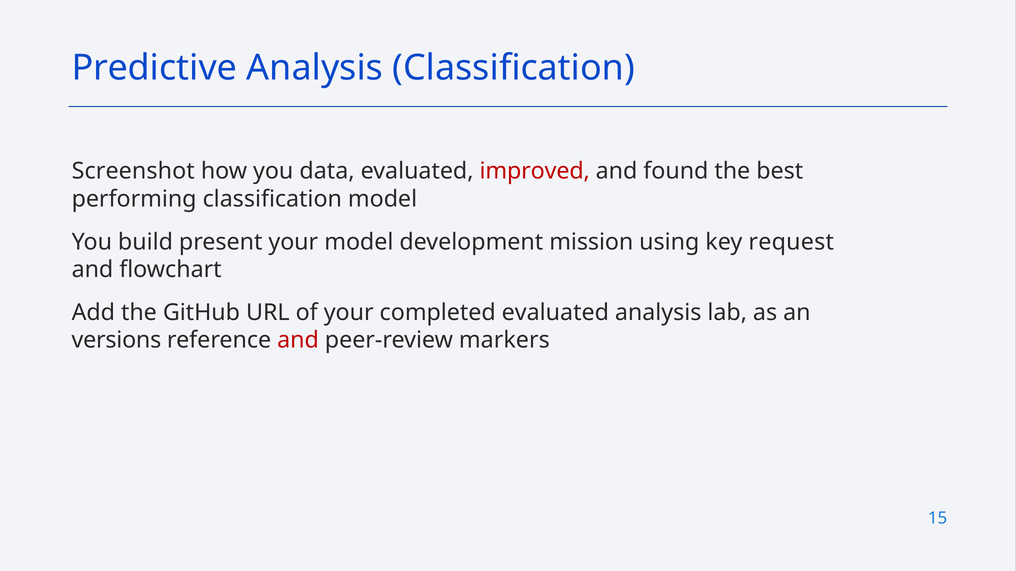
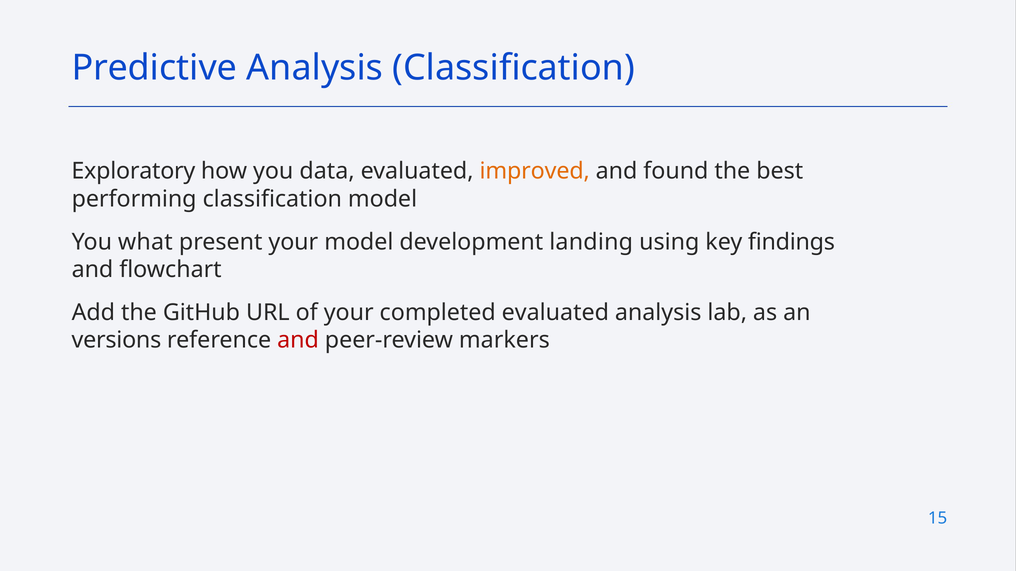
Screenshot: Screenshot -> Exploratory (133, 171)
improved colour: red -> orange (535, 171)
build: build -> what (145, 242)
mission: mission -> landing (591, 242)
request: request -> findings (791, 242)
